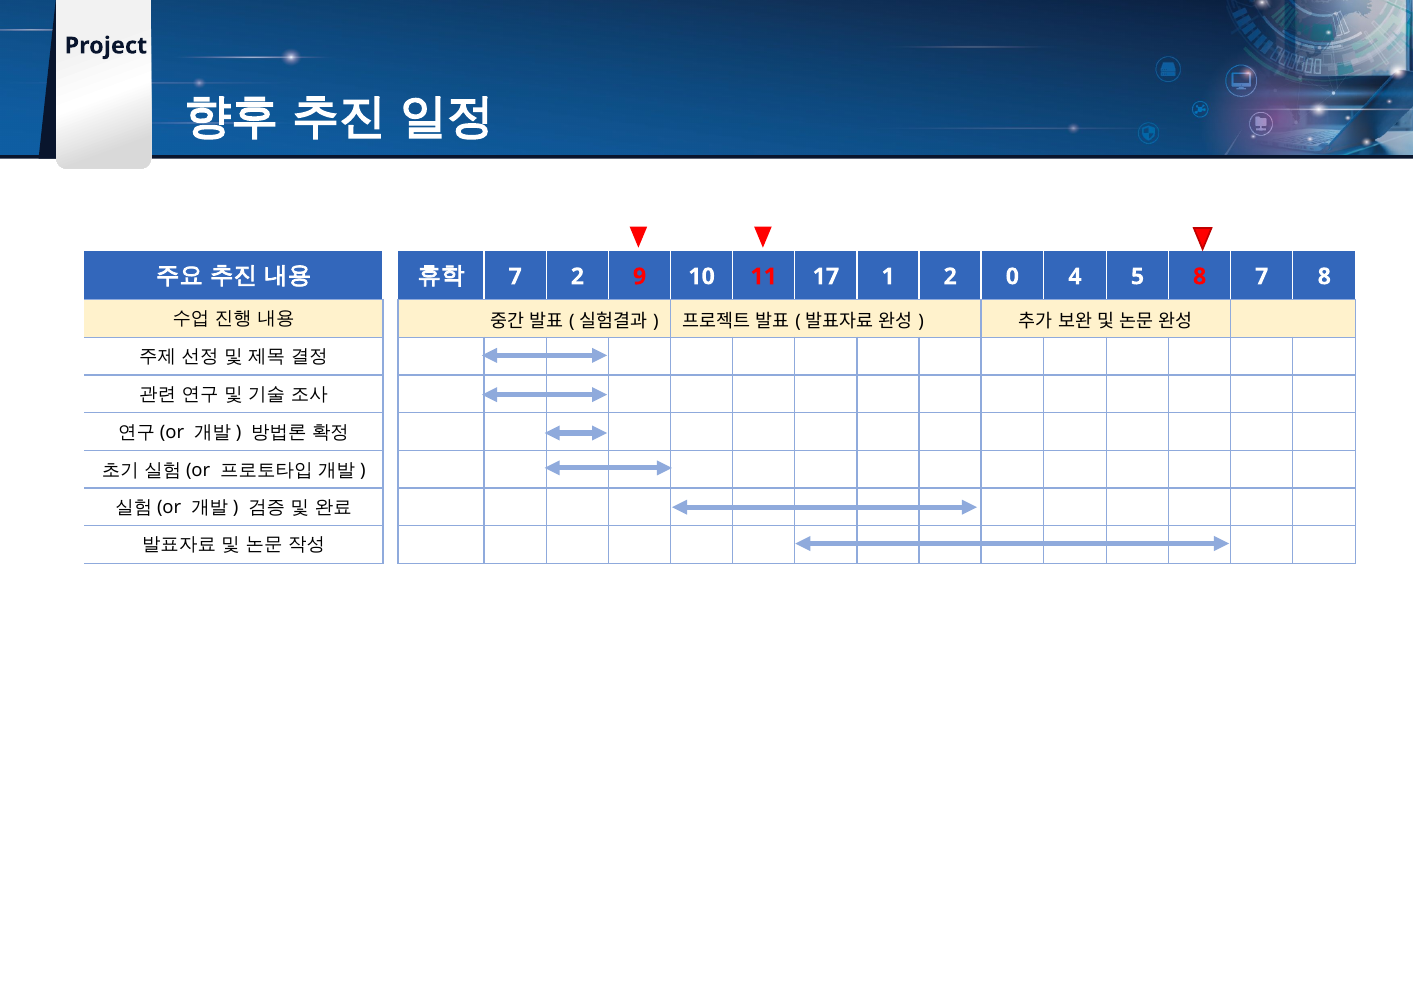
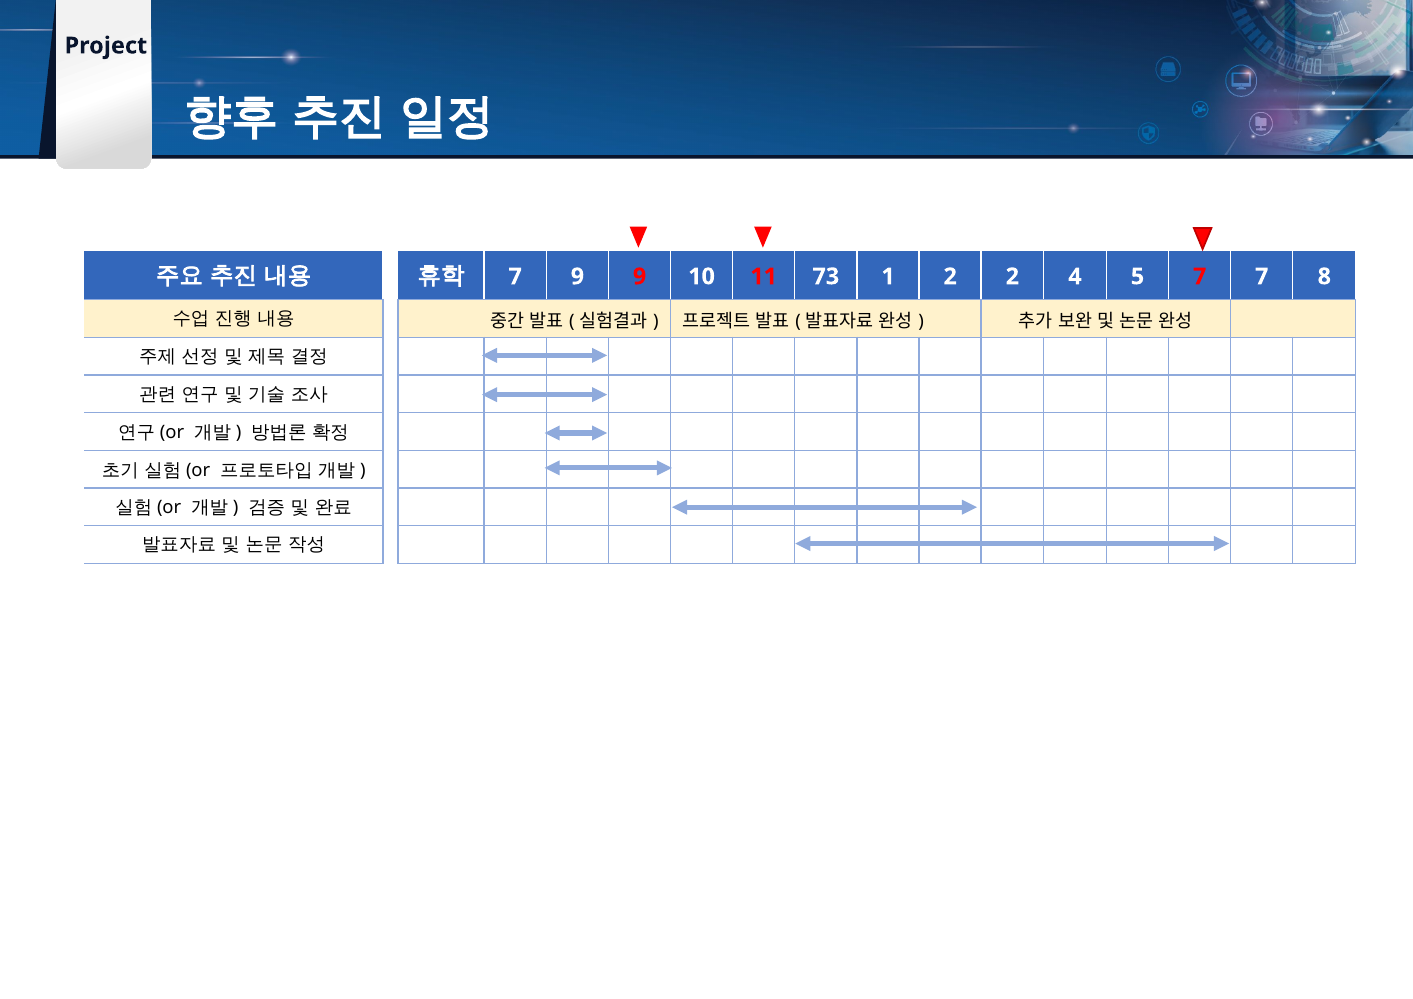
7 2: 2 -> 9 (577, 277)
17: 17 -> 73 (826, 277)
2 0: 0 -> 2 (1012, 277)
5 8: 8 -> 7 (1200, 277)
